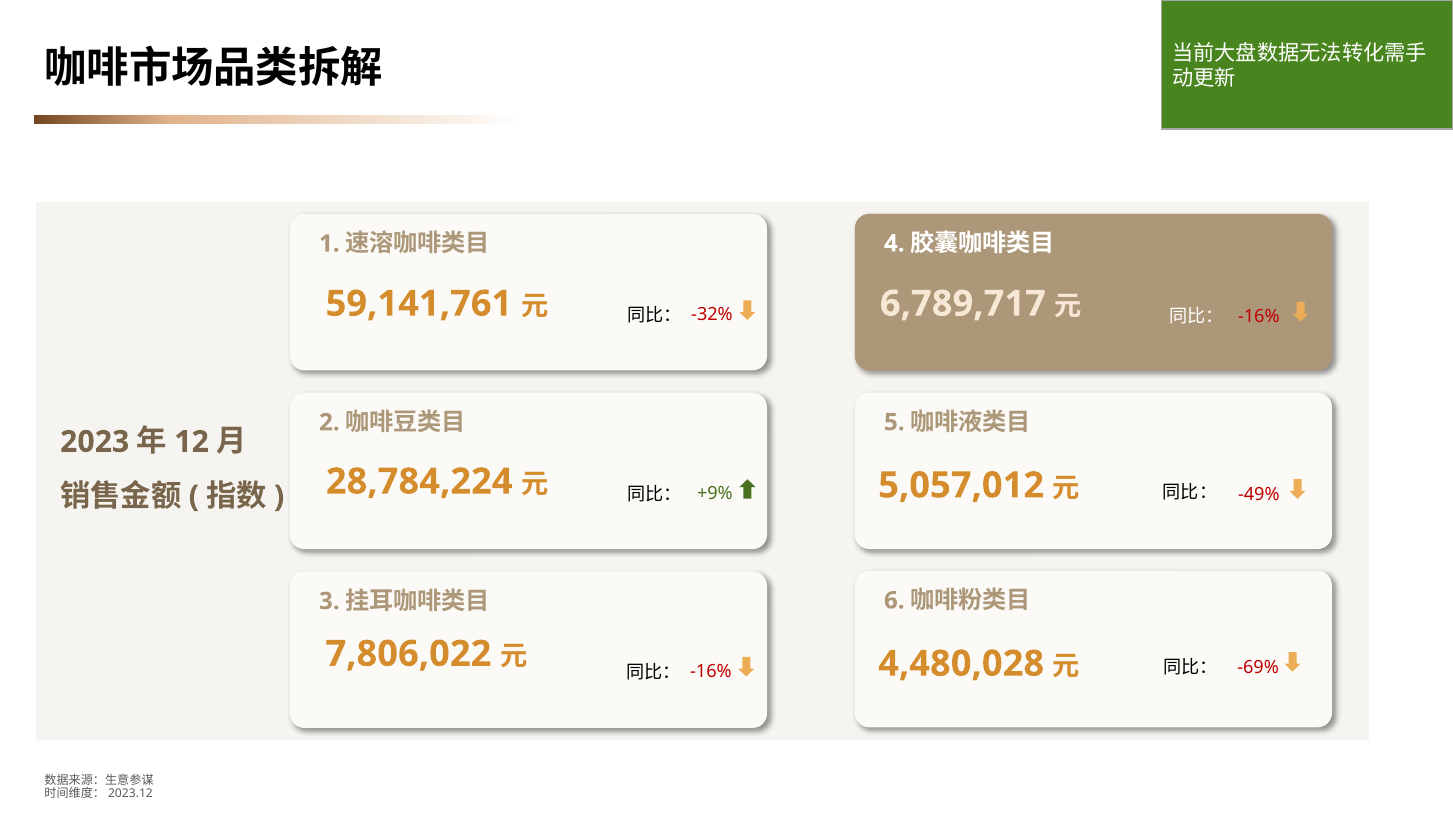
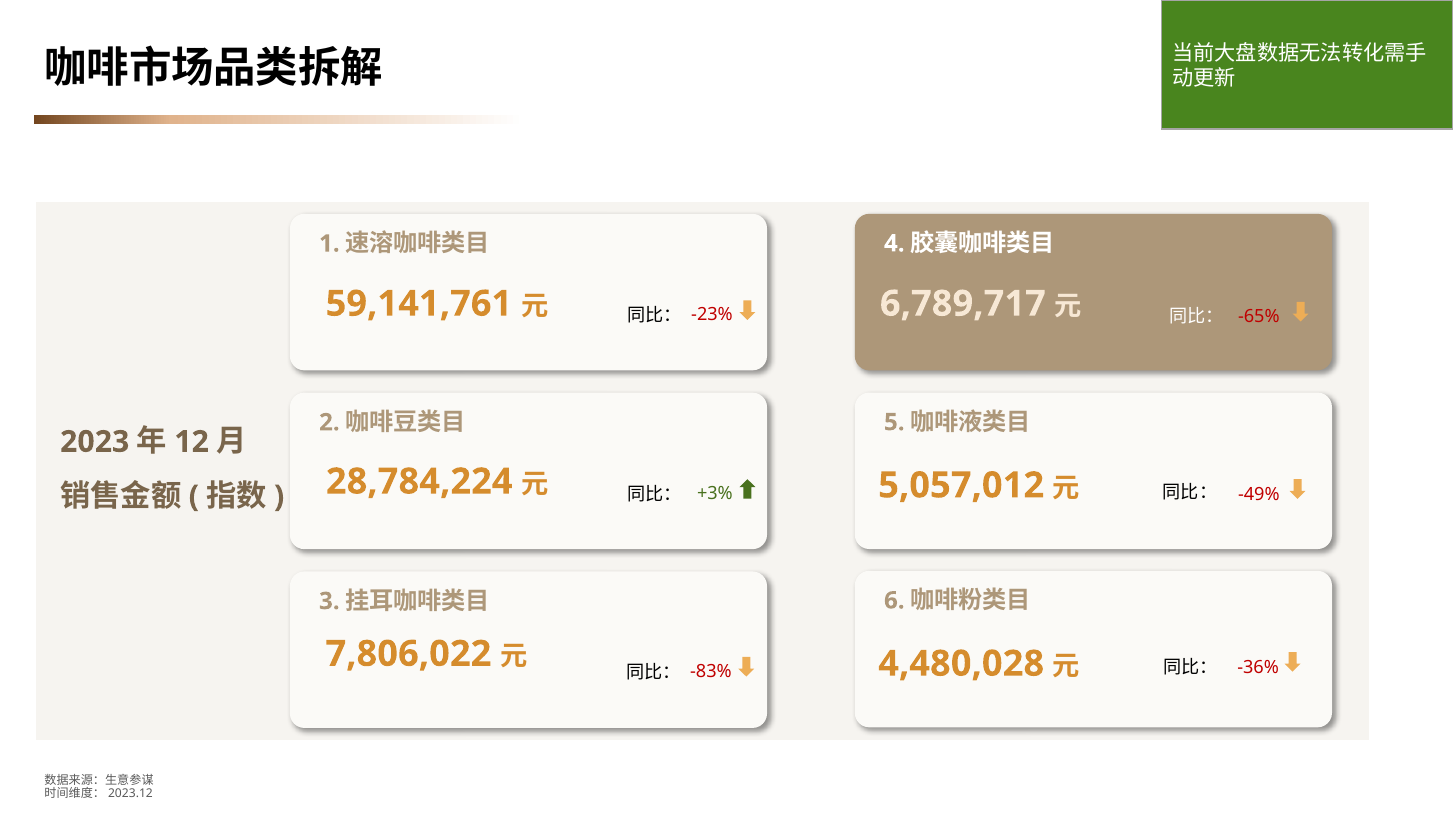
-16%: -16% -> -65% (1259, 317)
-32%: -32% -> -23% (712, 315)
+9%: +9% -> +3% (715, 493)
-69%: -69% -> -36% (1258, 667)
-16%: -16% -> -83% (711, 671)
